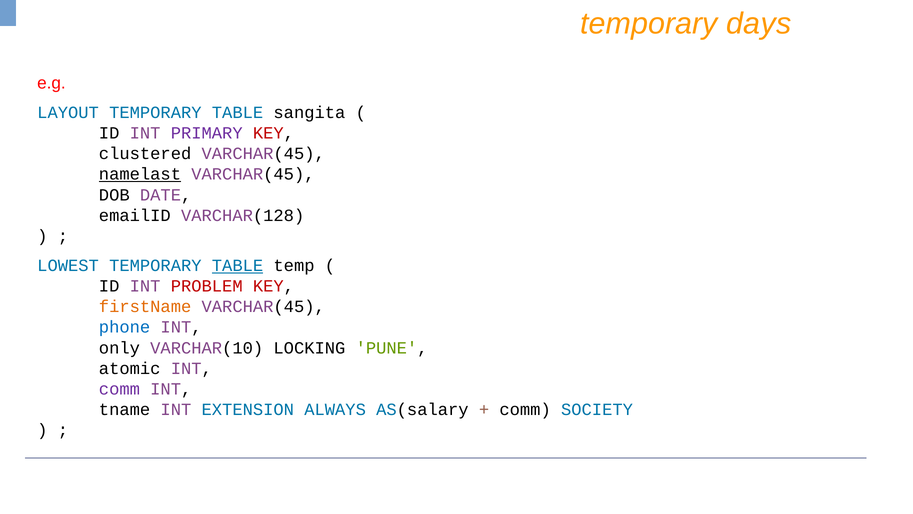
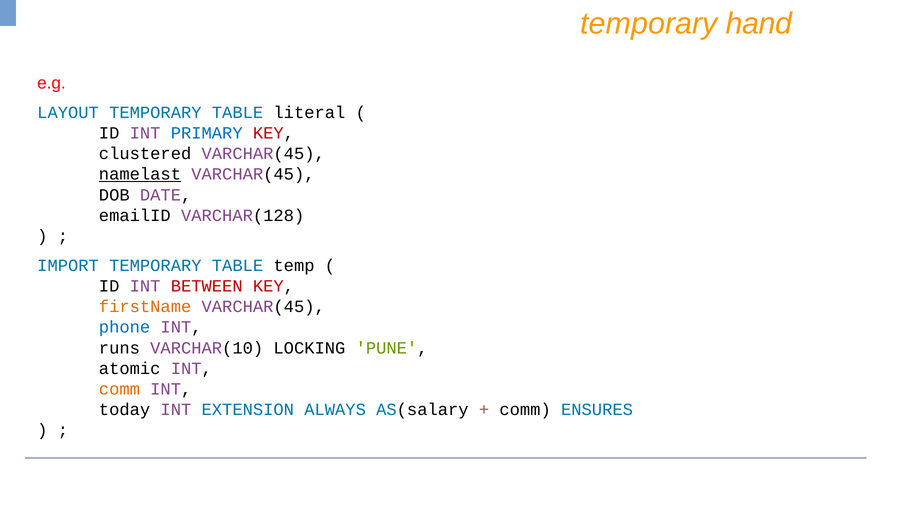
days: days -> hand (759, 24)
sangita: sangita -> literal (309, 113)
PRIMARY colour: purple -> blue (207, 133)
LOWEST: LOWEST -> IMPORT (68, 265)
TABLE underline: present -> none (238, 265)
PROBLEM: PROBLEM -> BETWEEN (207, 286)
only: only -> runs (119, 348)
comm colour: purple -> orange (119, 389)
tname: tname -> today (125, 409)
SOCIETY: SOCIETY -> ENSURES (597, 409)
